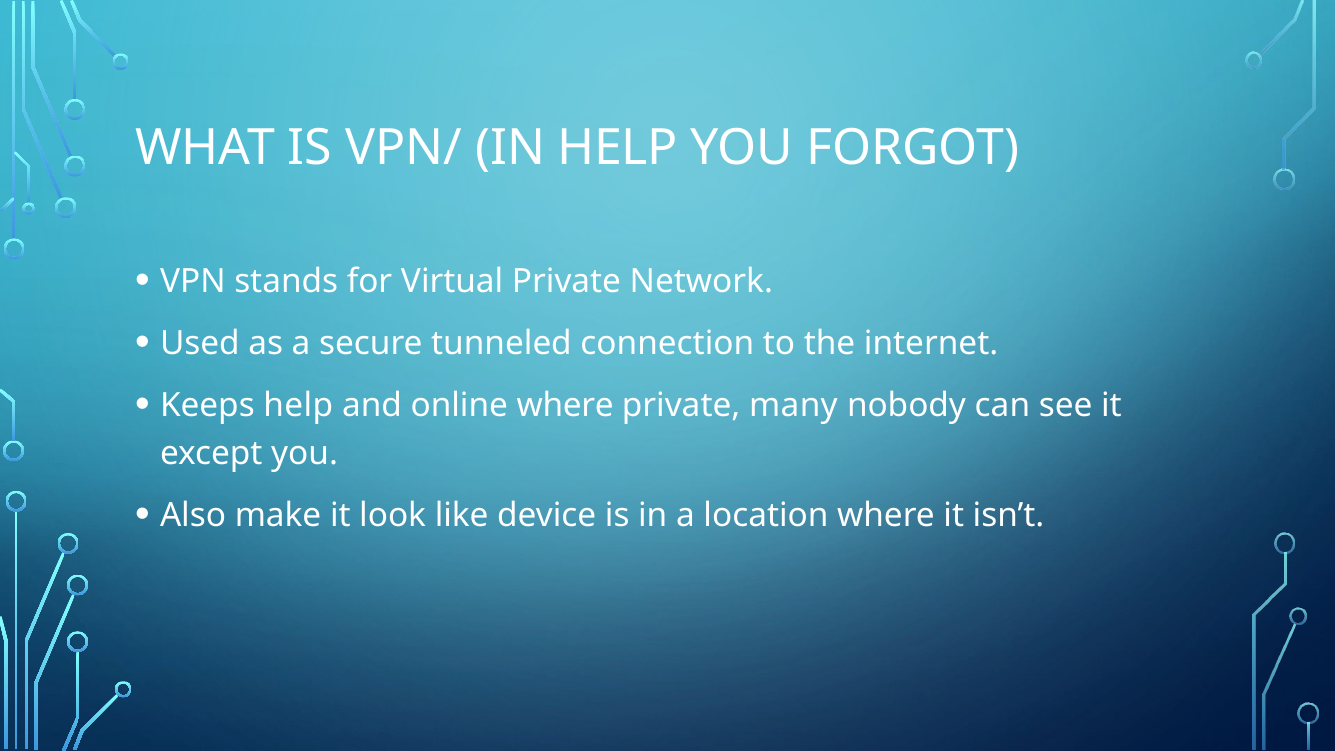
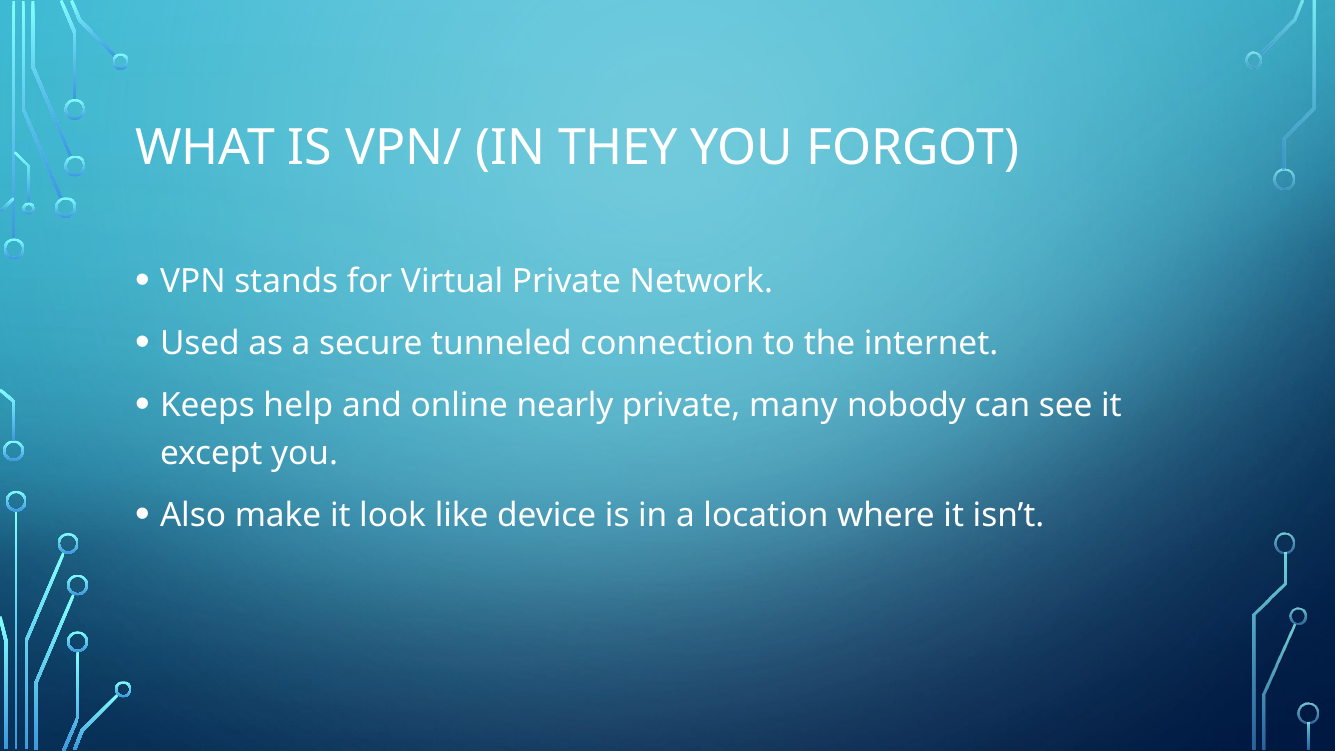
IN HELP: HELP -> THEY (618, 148)
online where: where -> nearly (565, 406)
